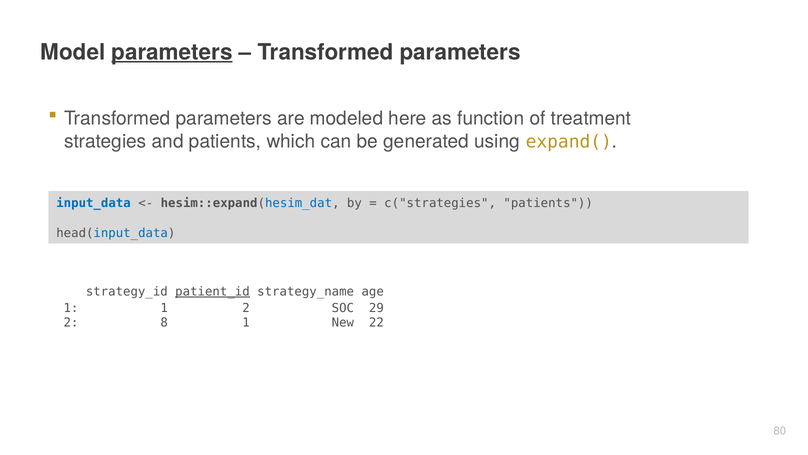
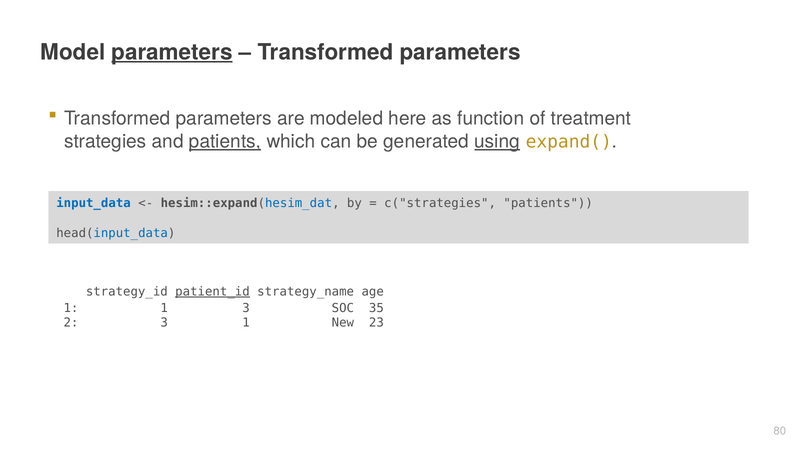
patients underline: none -> present (225, 141)
using underline: none -> present (497, 141)
1 2: 2 -> 3 (246, 308)
29: 29 -> 35 (376, 308)
2 8: 8 -> 3 (164, 322)
22: 22 -> 23 (376, 322)
